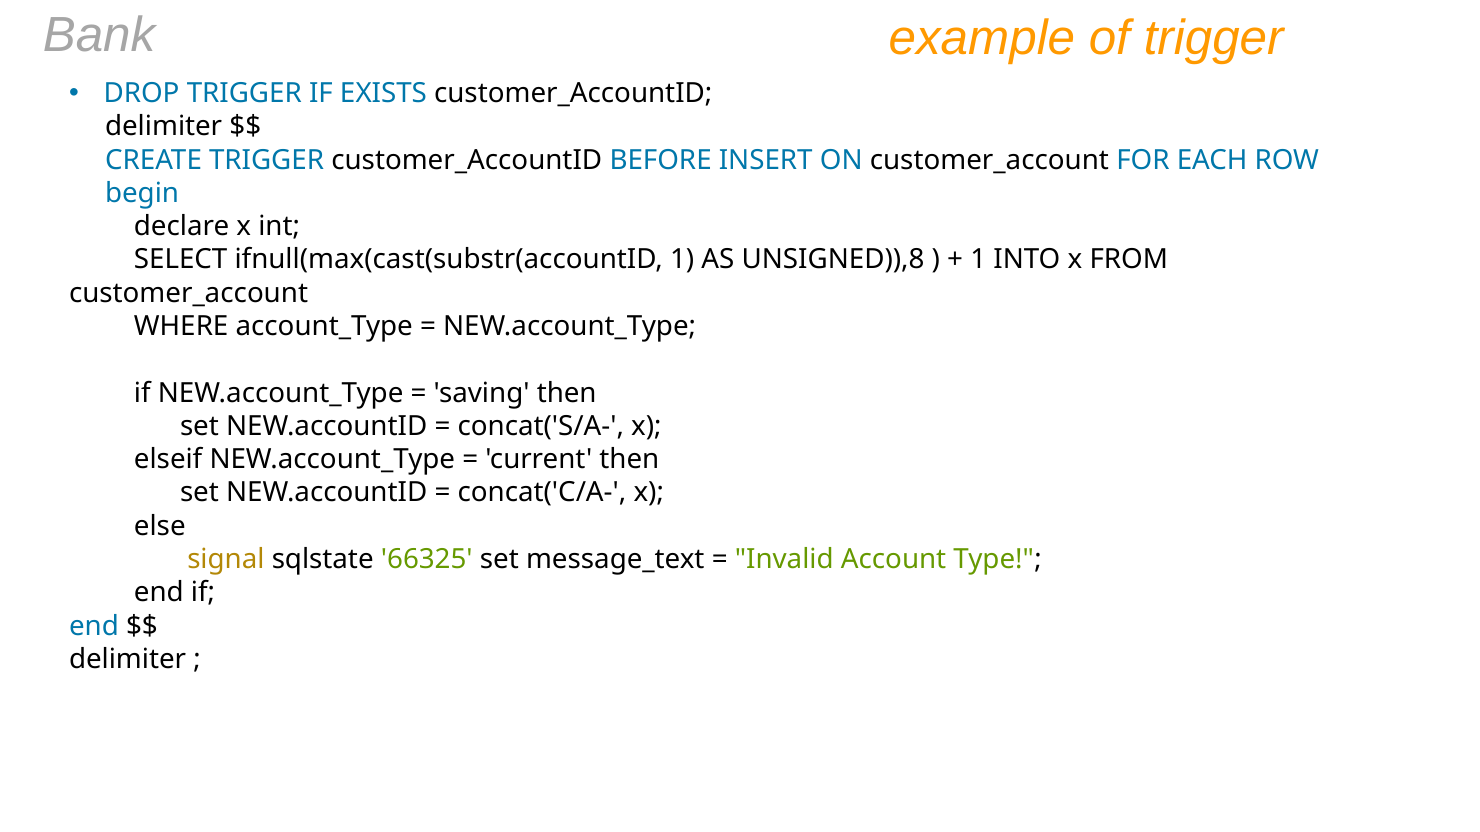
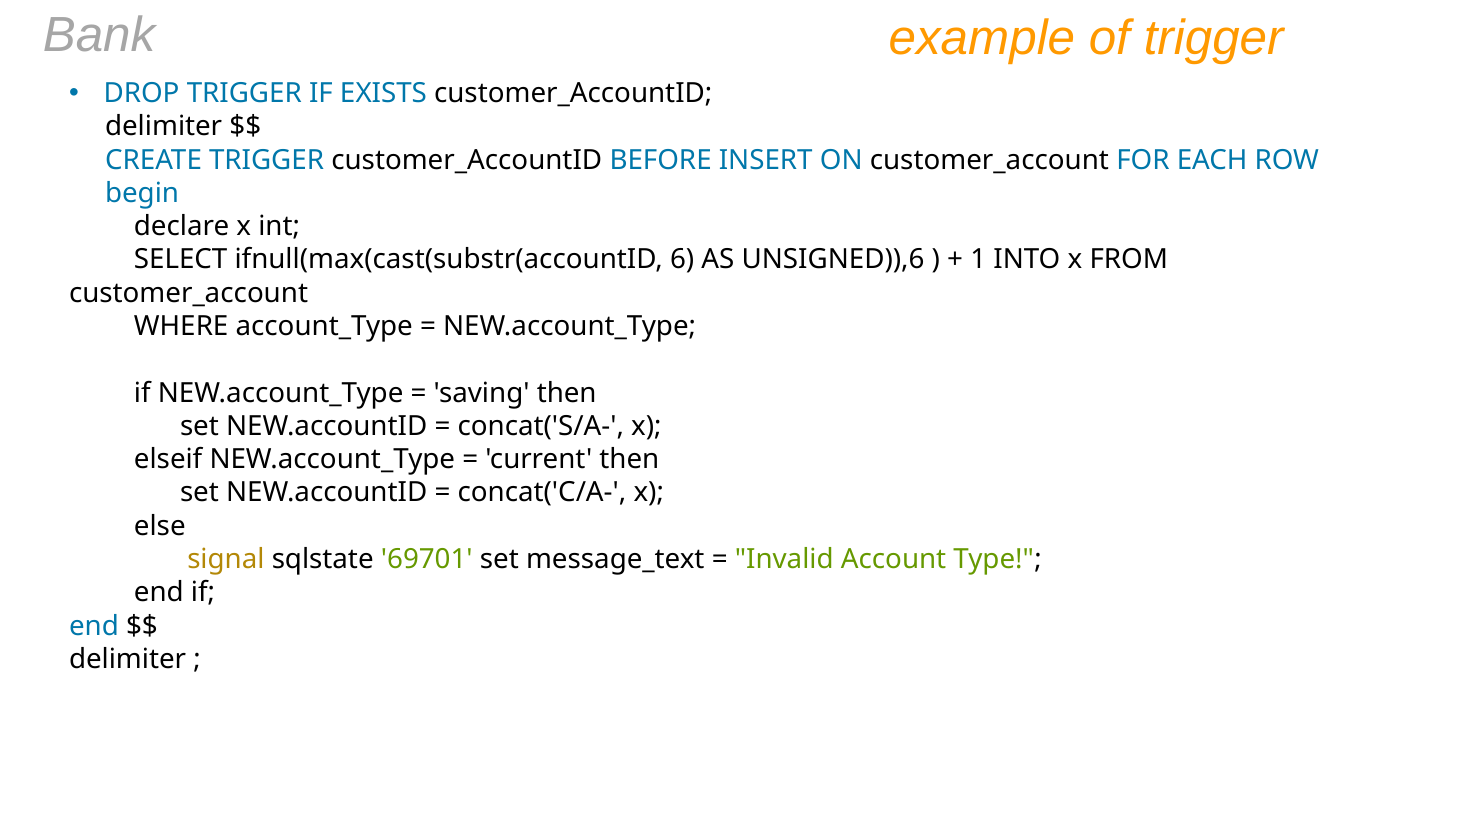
ifnull(max(cast(substr(accountID 1: 1 -> 6 (682, 260)
UNSIGNED)),8: UNSIGNED)),8 -> UNSIGNED)),6 (833, 260)
66325: 66325 -> 69701 (427, 560)
